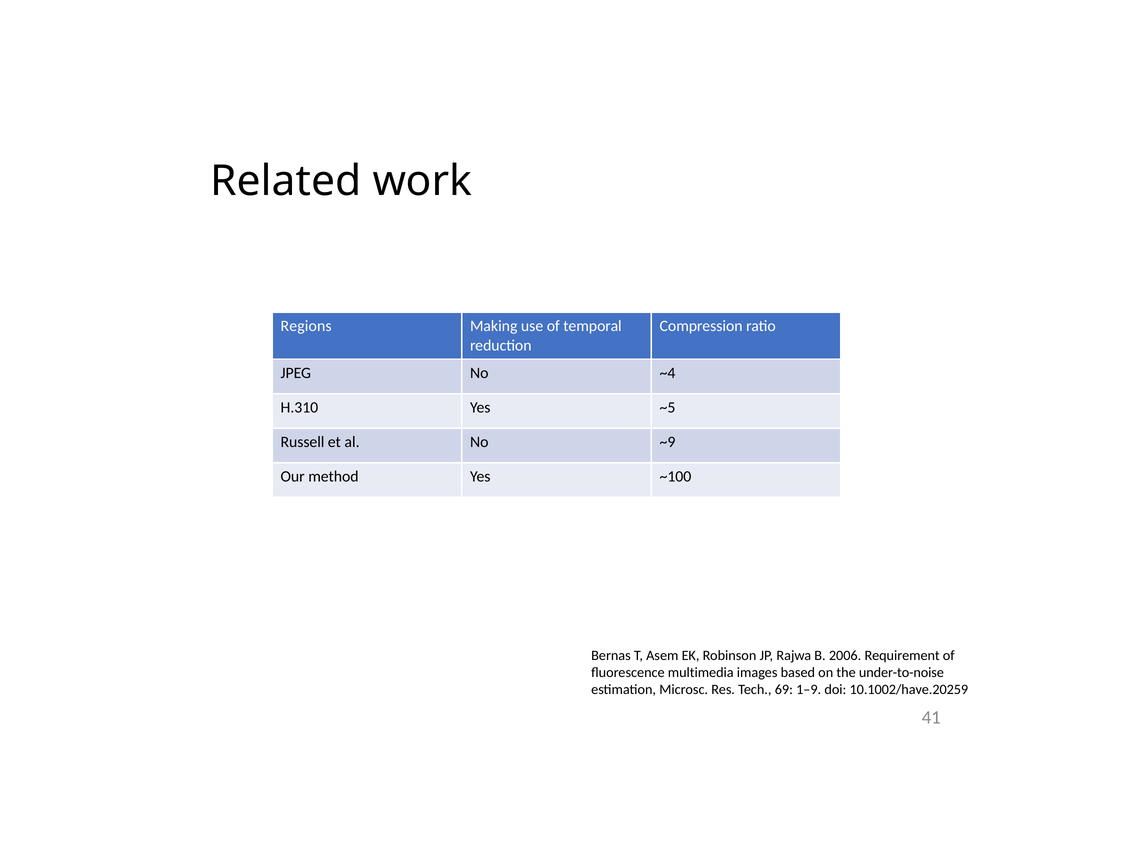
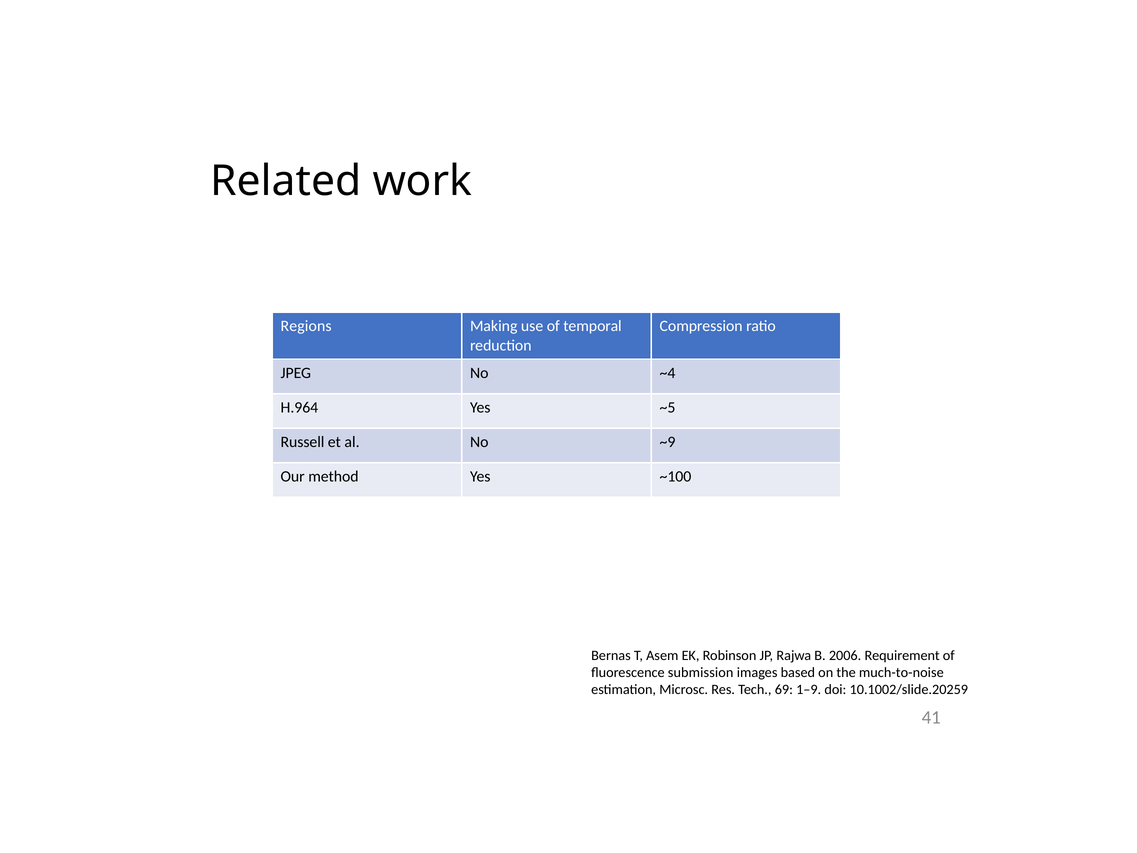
H.310: H.310 -> H.964 (299, 407)
multimedia: multimedia -> submission (701, 672)
under-to-noise: under-to-noise -> much-to-noise (901, 672)
10.1002/have.20259: 10.1002/have.20259 -> 10.1002/slide.20259 (909, 689)
